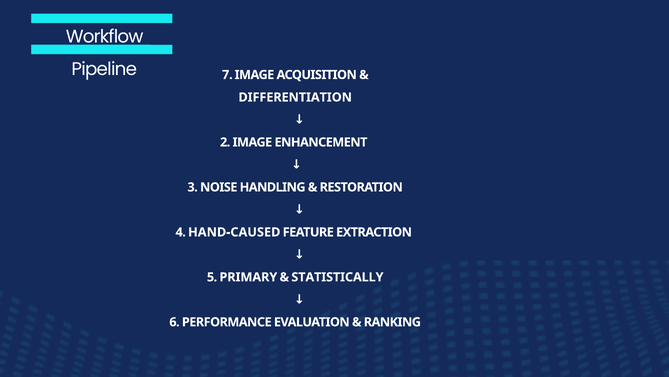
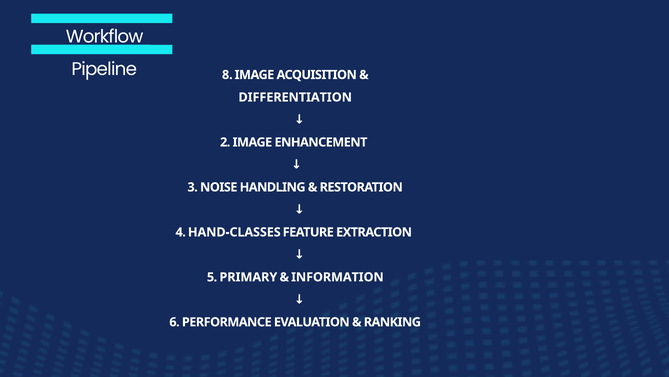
7: 7 -> 8 (227, 75)
HAND-CAUSED: HAND-CAUSED -> HAND-CLASSES (234, 232)
STATISTICALLY: STATISTICALLY -> INFORMATION (337, 277)
